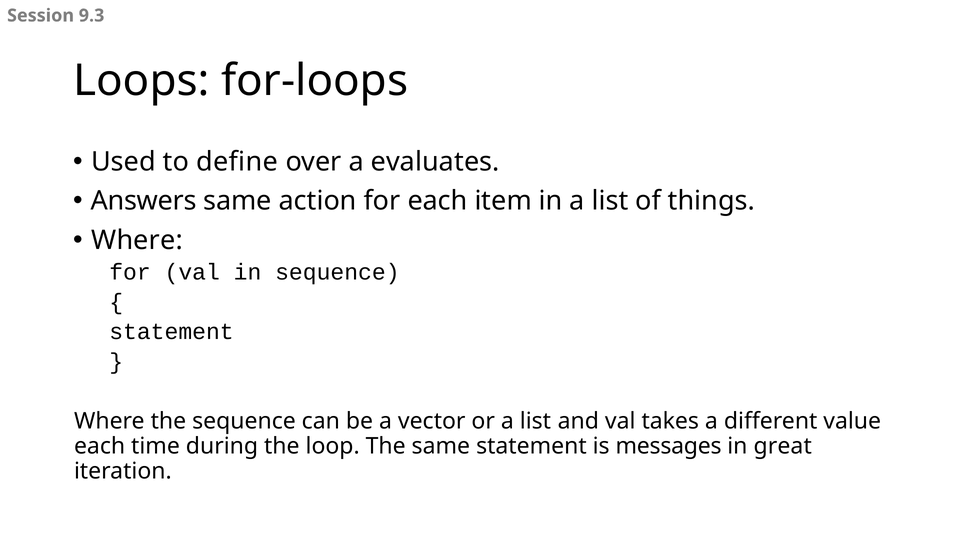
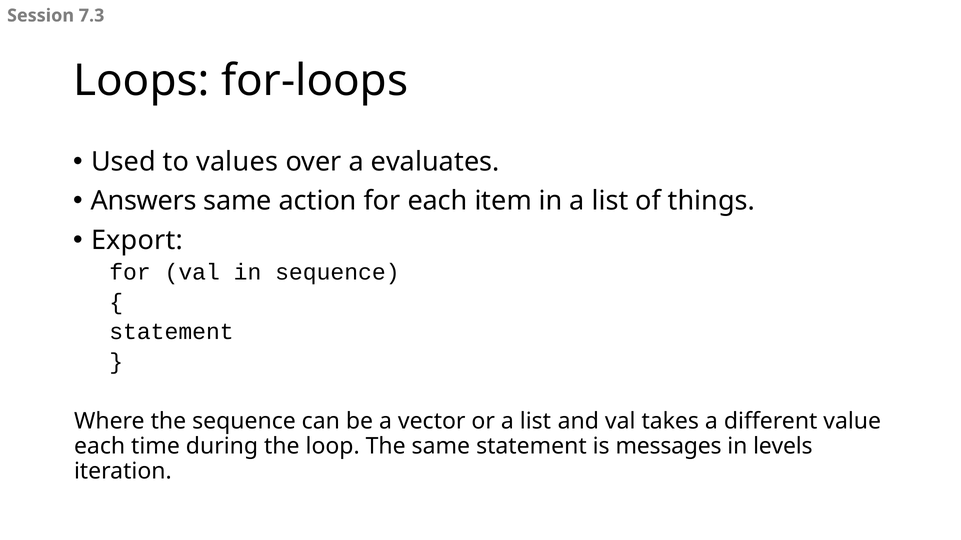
9.3: 9.3 -> 7.3 (92, 16)
define: define -> values (237, 162)
Where: Where -> Export (137, 240)
great: great -> levels (783, 447)
